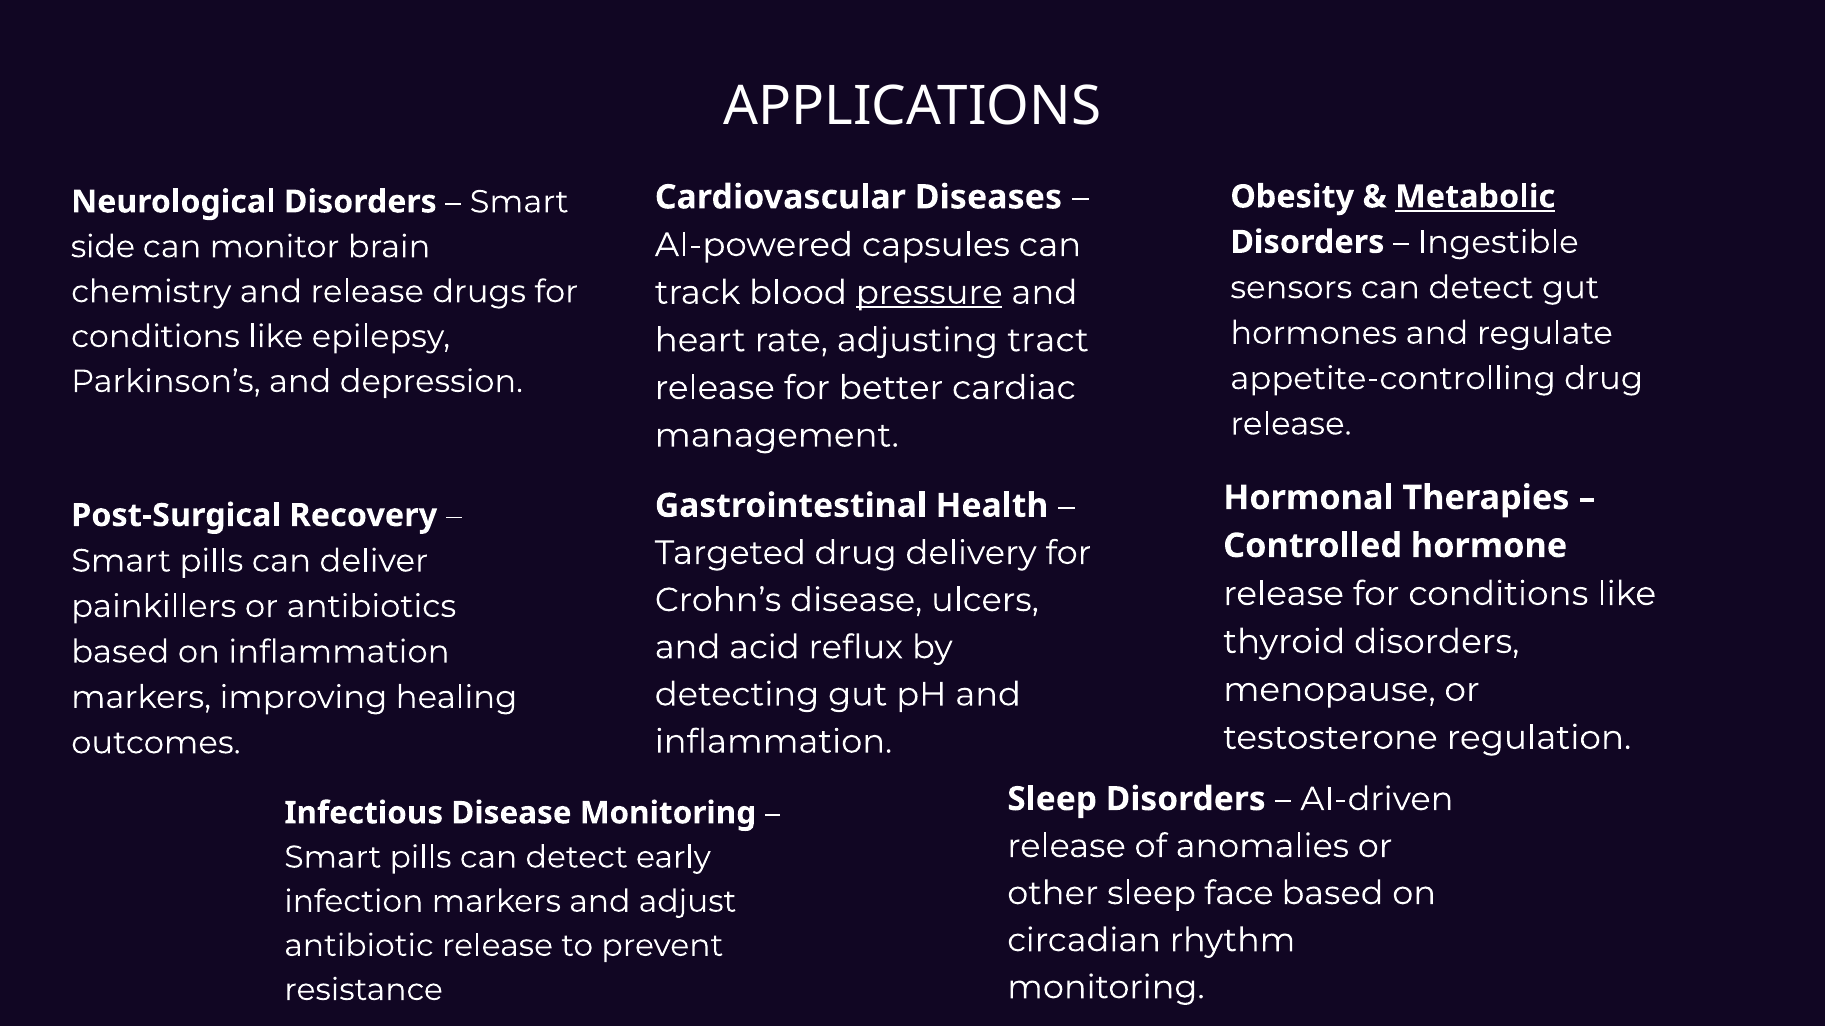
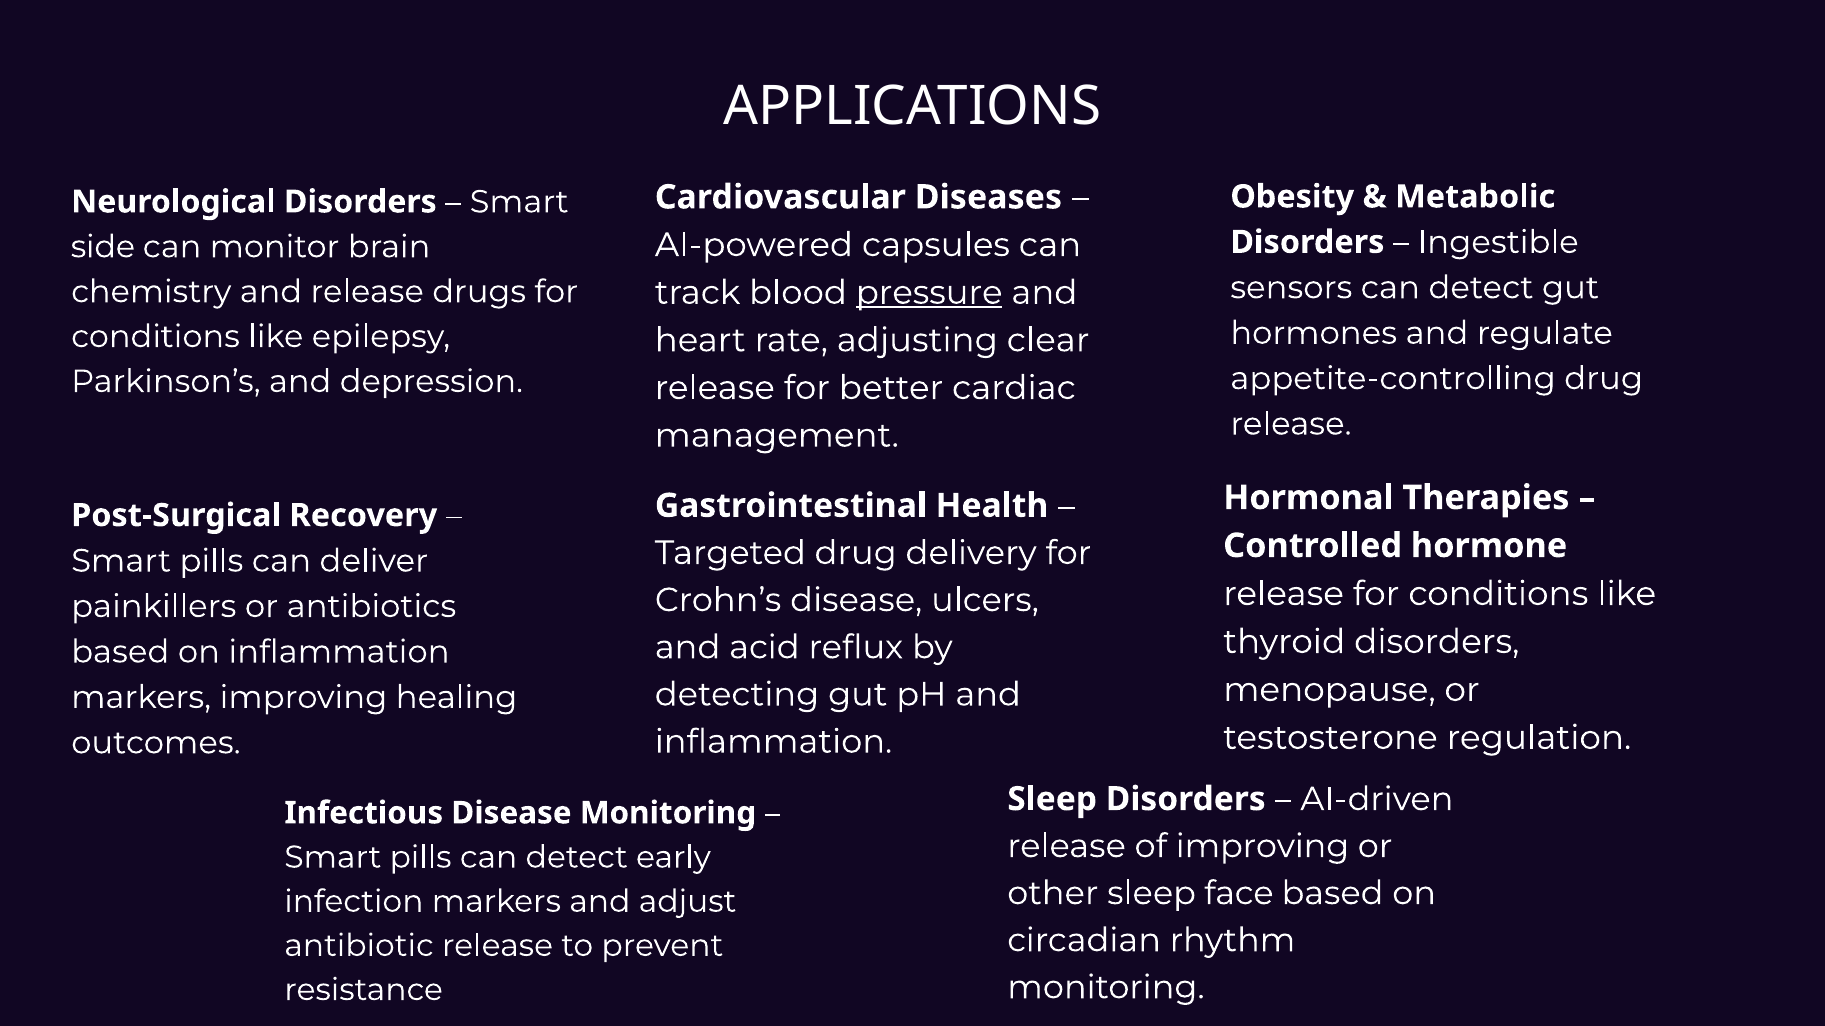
Metabolic underline: present -> none (1475, 197)
tract: tract -> clear (1048, 340)
of anomalies: anomalies -> improving (1262, 847)
